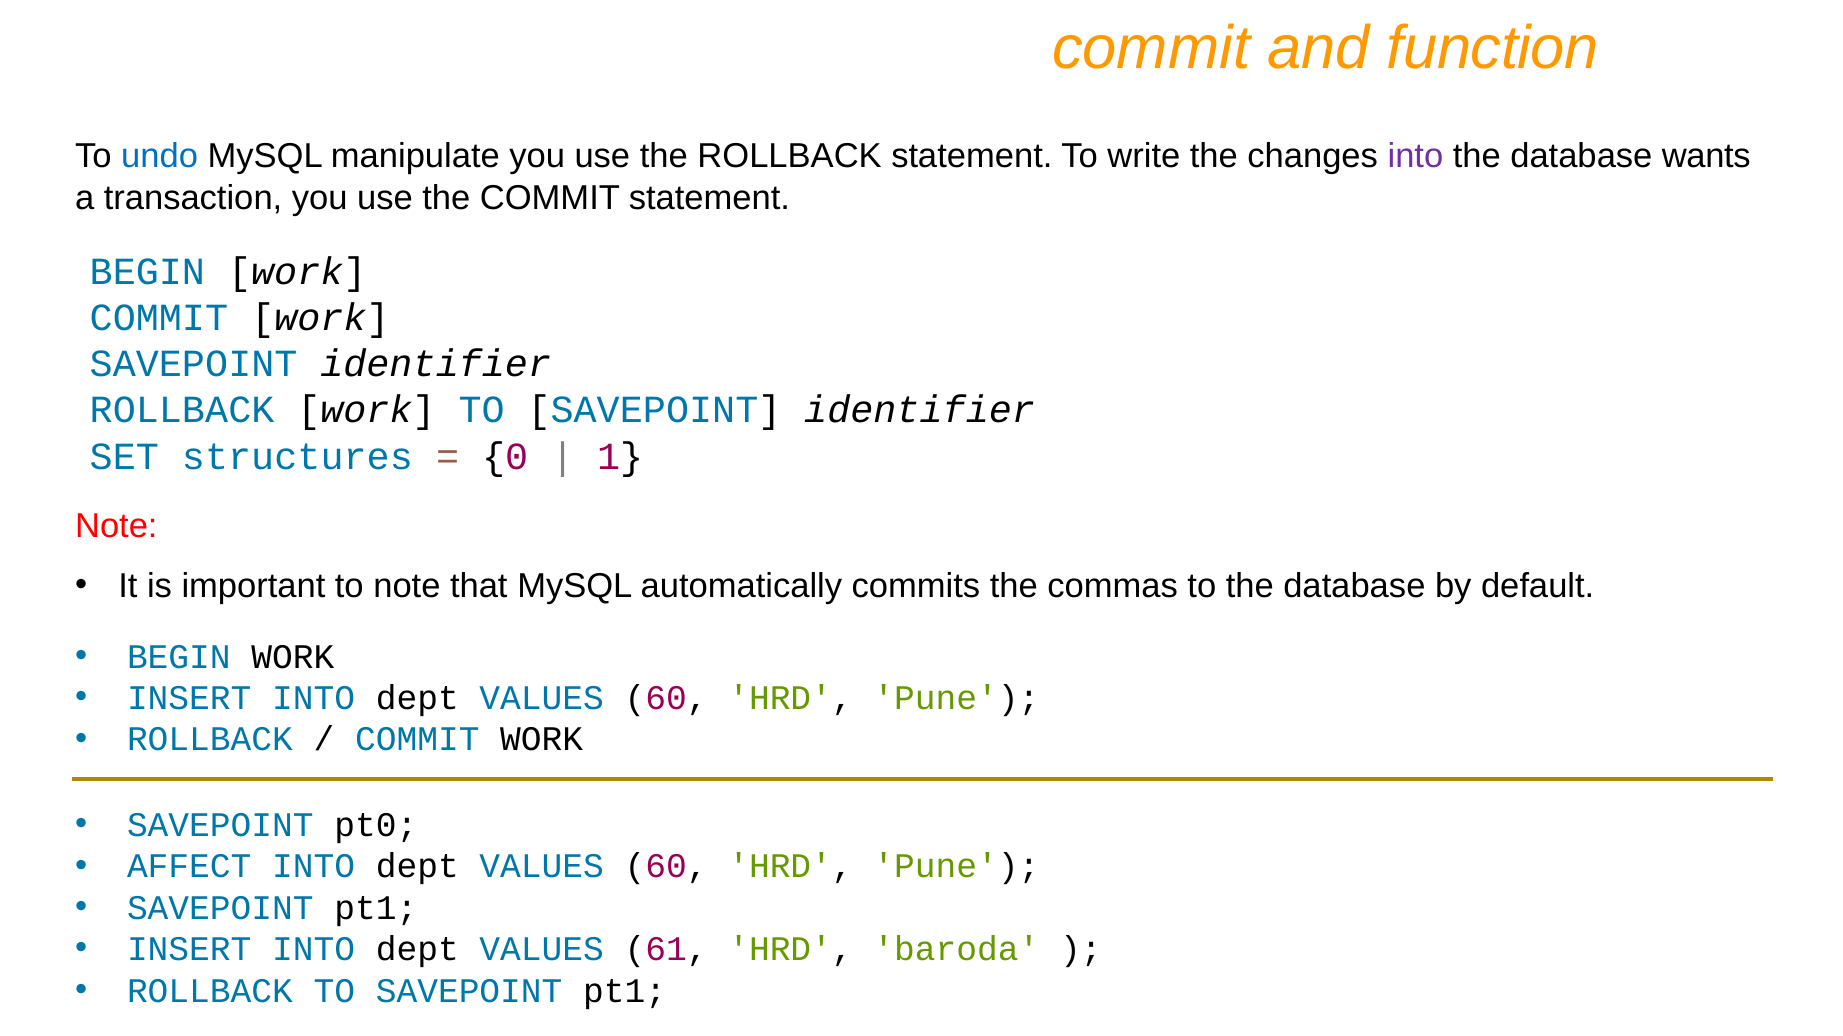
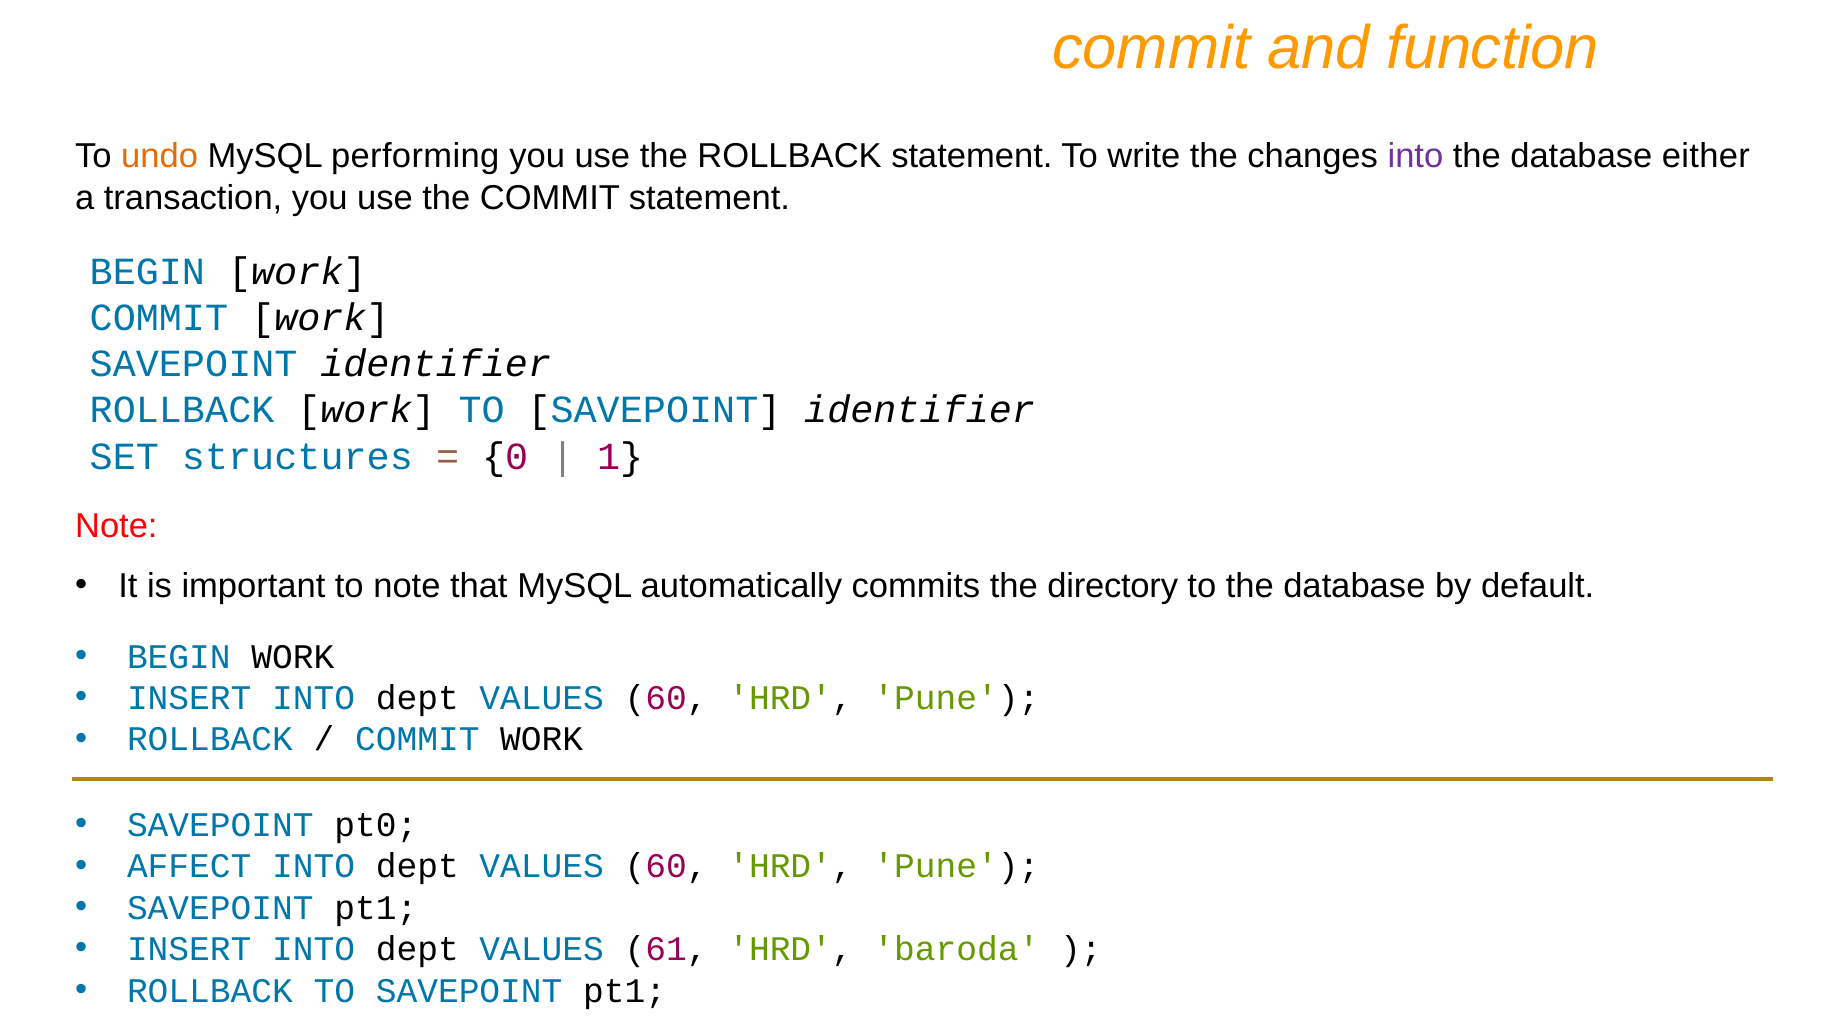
undo colour: blue -> orange (160, 157)
manipulate: manipulate -> performing (415, 157)
wants: wants -> either (1706, 157)
commas: commas -> directory (1113, 586)
